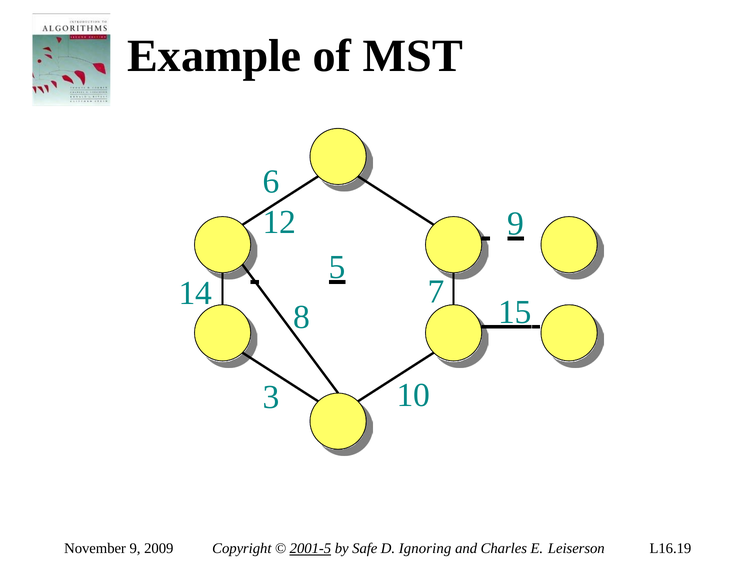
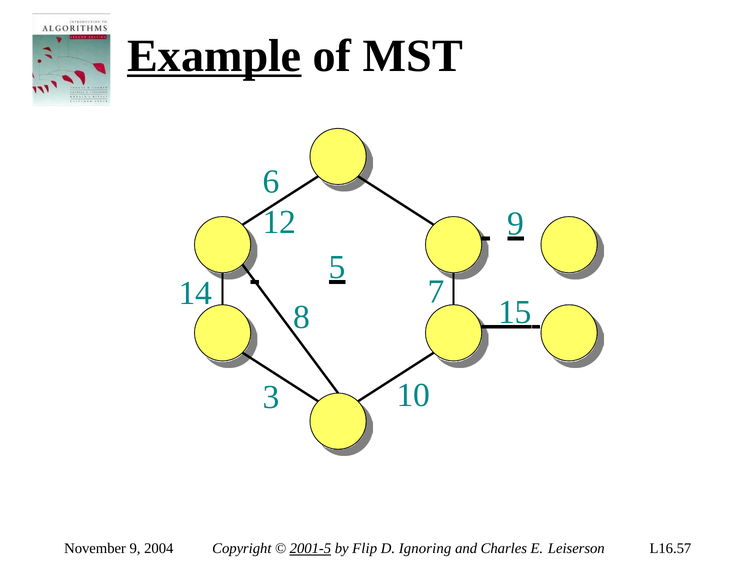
Example underline: none -> present (214, 56)
2009: 2009 -> 2004 (159, 549)
Safe: Safe -> Flip (365, 549)
L16.19: L16.19 -> L16.57 (670, 549)
